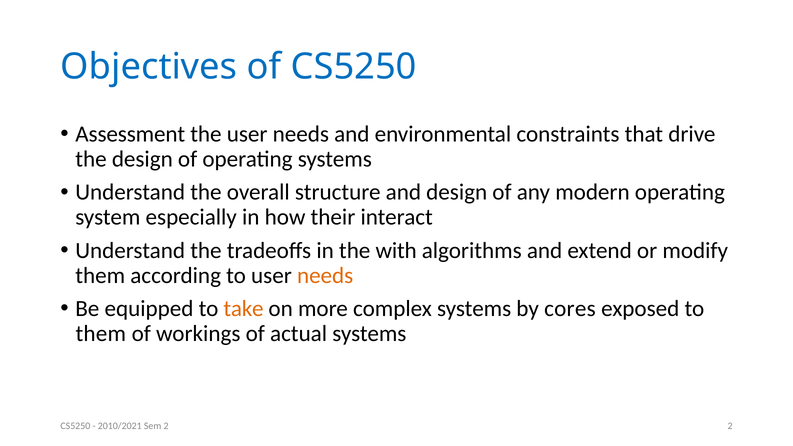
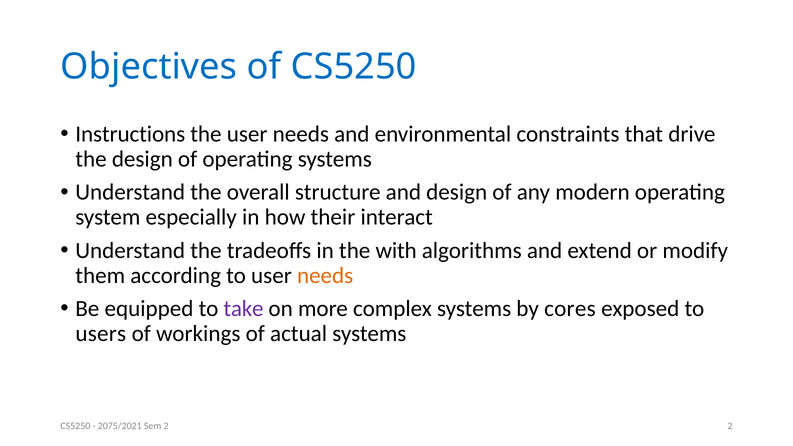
Assessment: Assessment -> Instructions (130, 134)
take colour: orange -> purple (244, 309)
them: them -> users (101, 334)
2010/2021: 2010/2021 -> 2075/2021 (120, 426)
